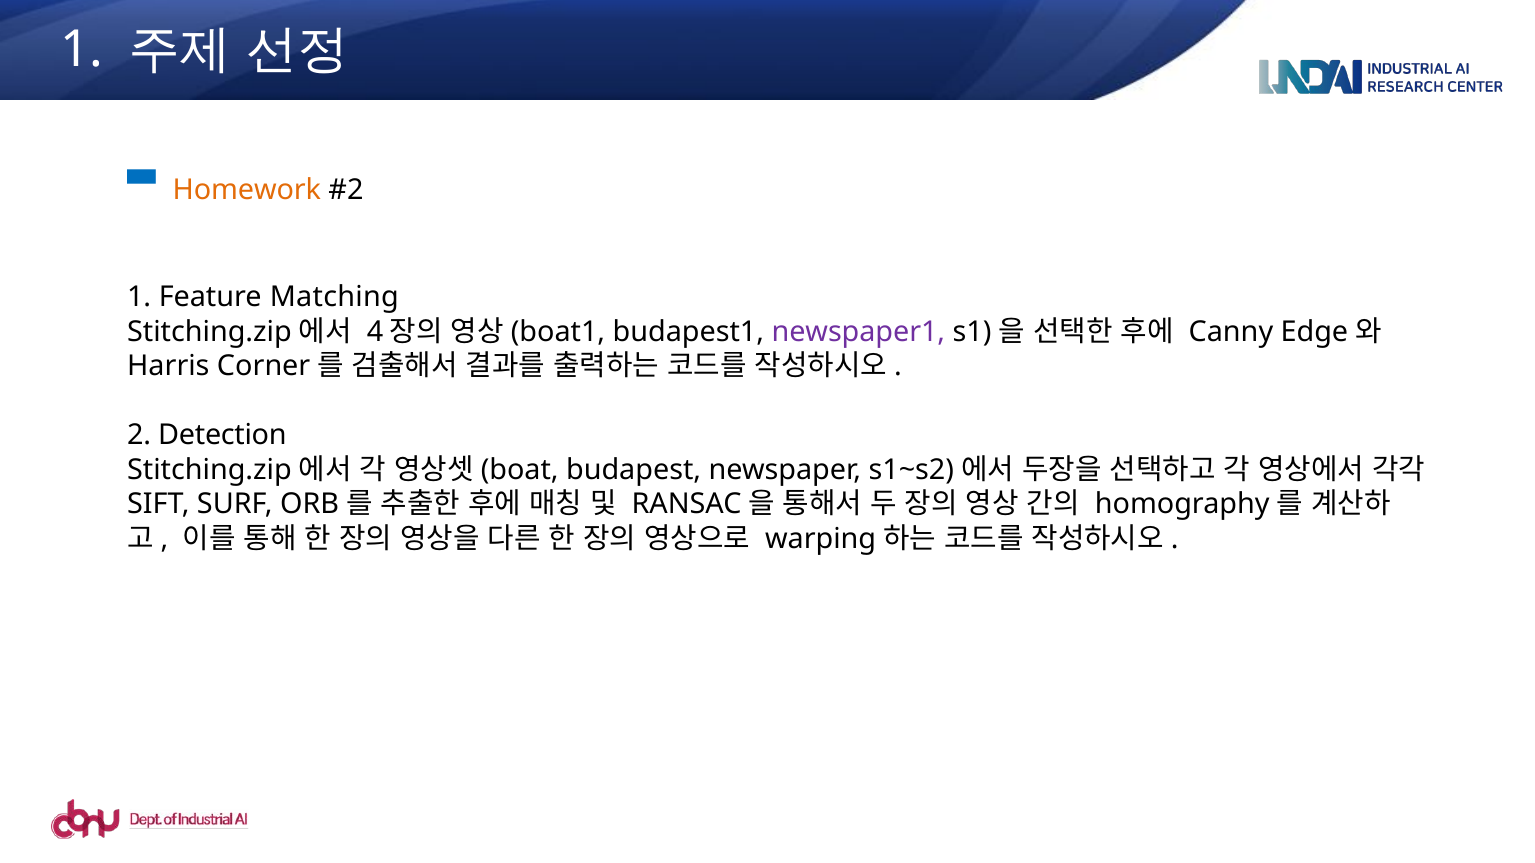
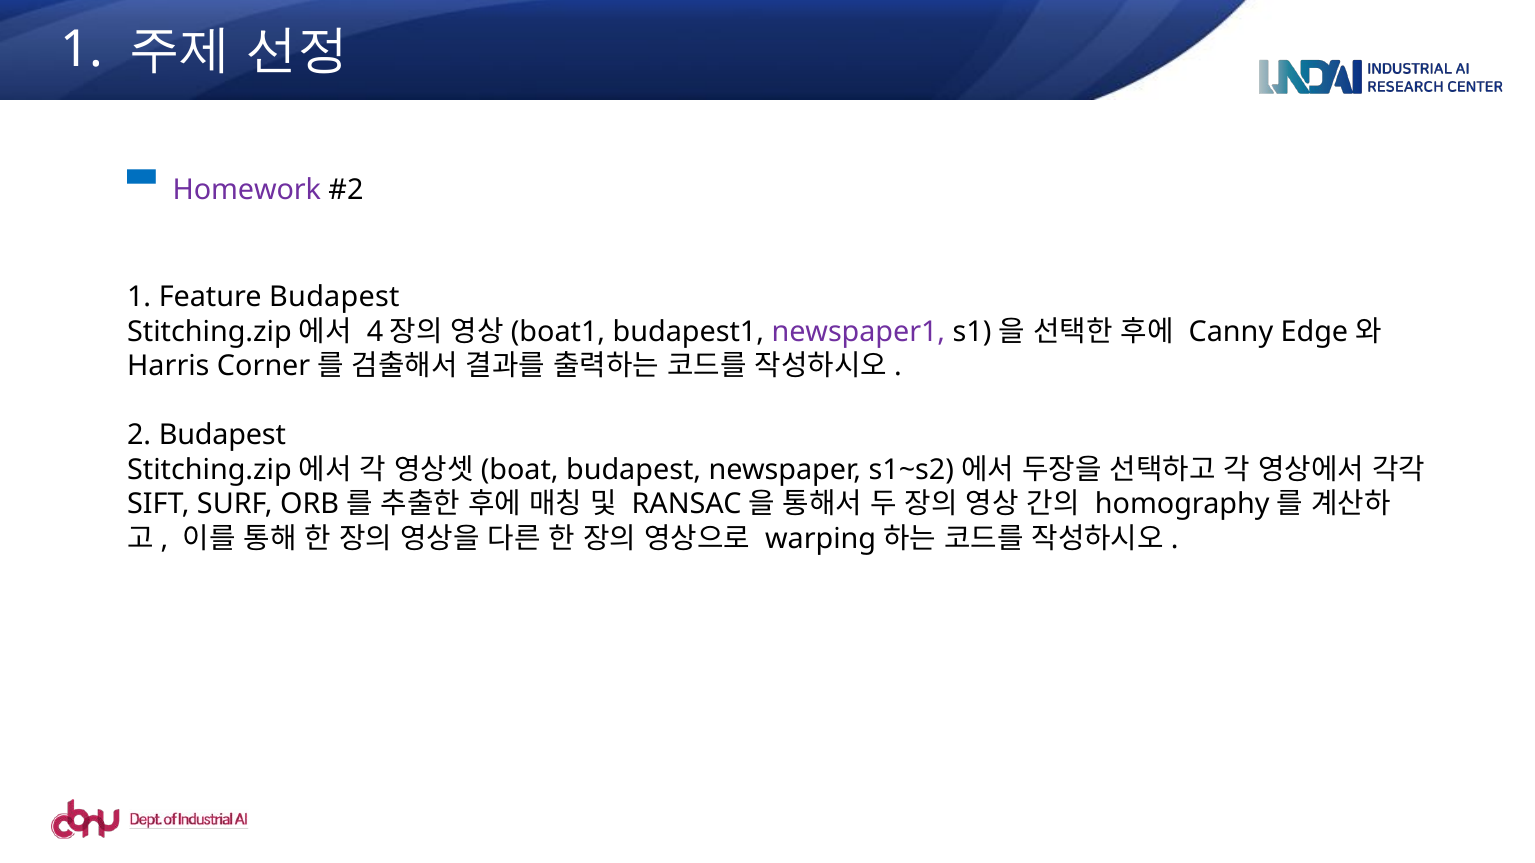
Homework colour: orange -> purple (247, 190)
Feature Matching: Matching -> Budapest (334, 297)
2 Detection: Detection -> Budapest (222, 436)
